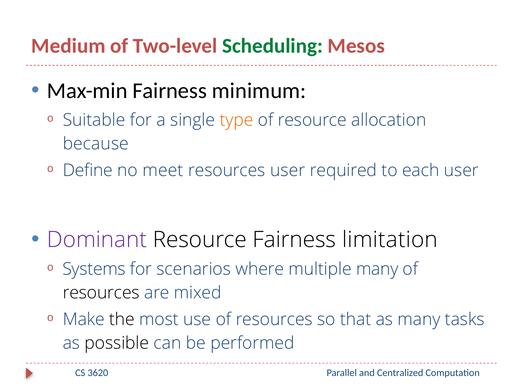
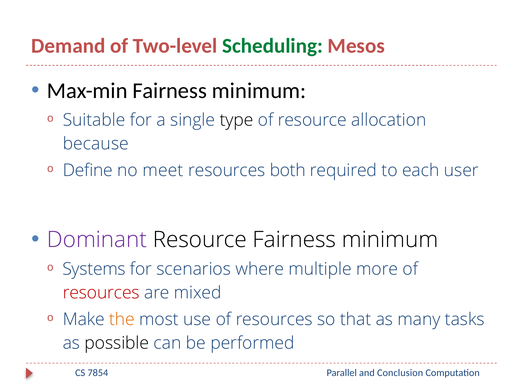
Medium: Medium -> Demand (68, 46)
type colour: orange -> black (237, 120)
resources user: user -> both (288, 171)
Resource Fairness limitation: limitation -> minimum (390, 240)
multiple many: many -> more (377, 269)
resources colour: black -> red (101, 293)
the colour: black -> orange (122, 320)
3620: 3620 -> 7854 (98, 373)
Centralized: Centralized -> Conclusion (400, 373)
